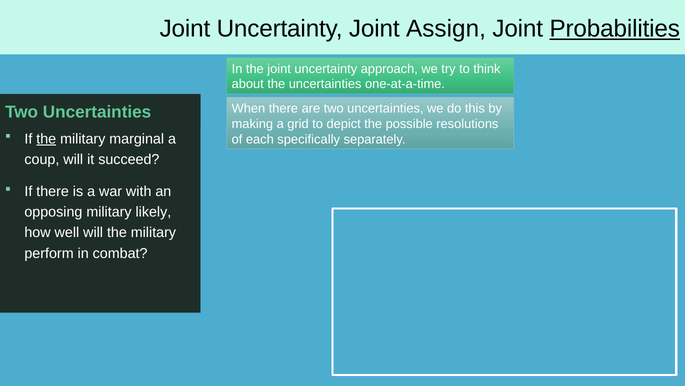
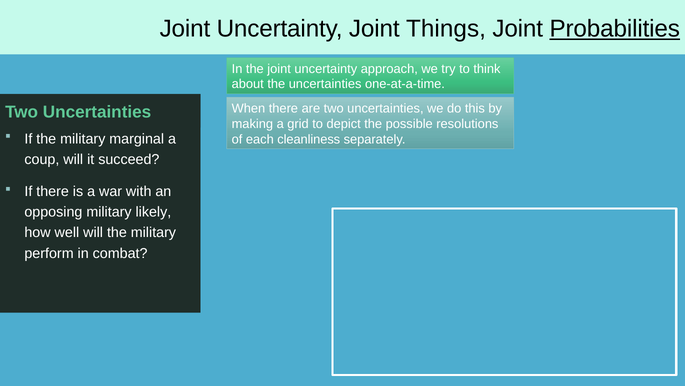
Assign: Assign -> Things (446, 29)
the underline: present -> none (46, 139)
specifically: specifically -> cleanliness (309, 139)
